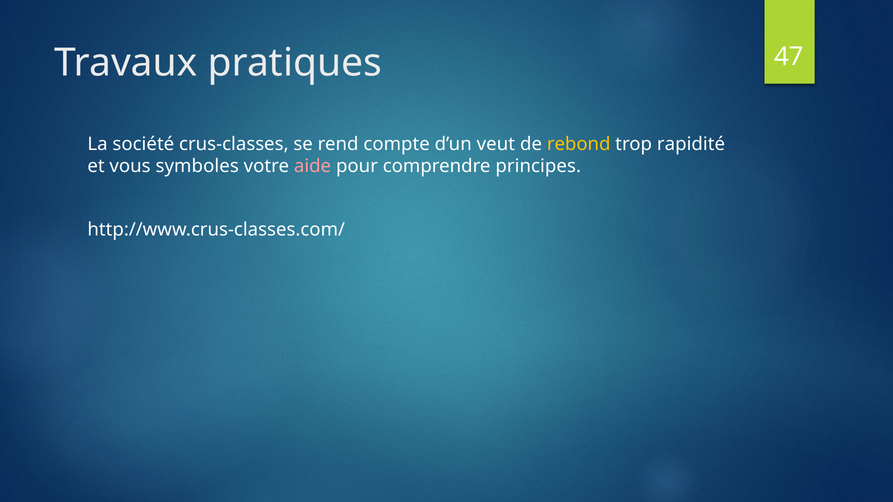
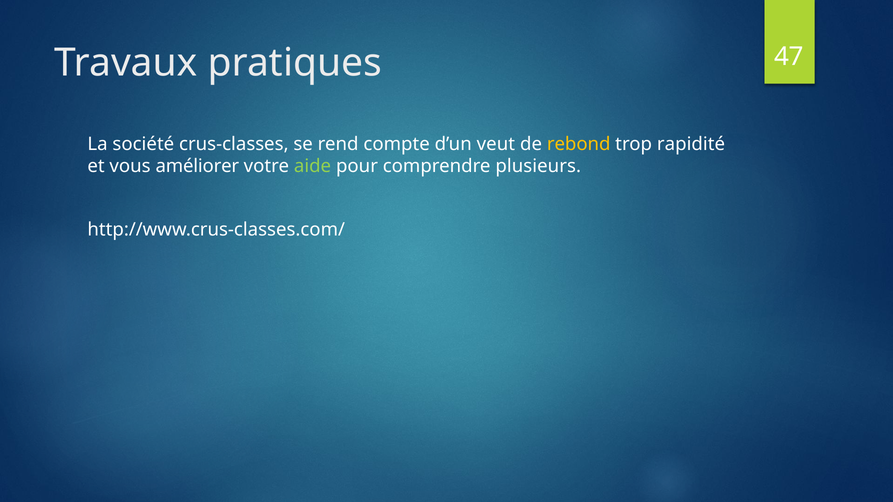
symboles: symboles -> améliorer (197, 166)
aide colour: pink -> light green (313, 166)
principes: principes -> plusieurs (538, 166)
